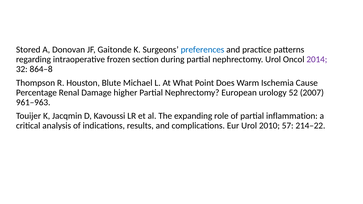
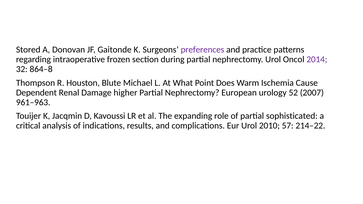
preferences colour: blue -> purple (202, 50)
Percentage: Percentage -> Dependent (36, 93)
inflammation: inflammation -> sophisticated (292, 116)
